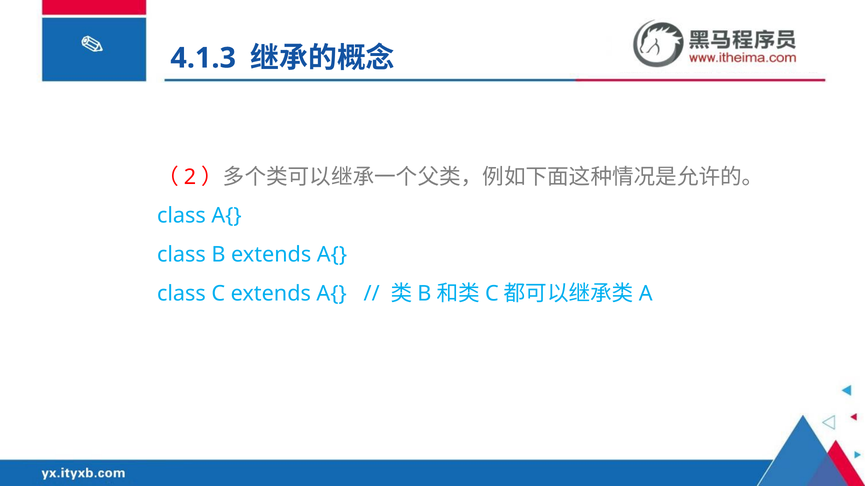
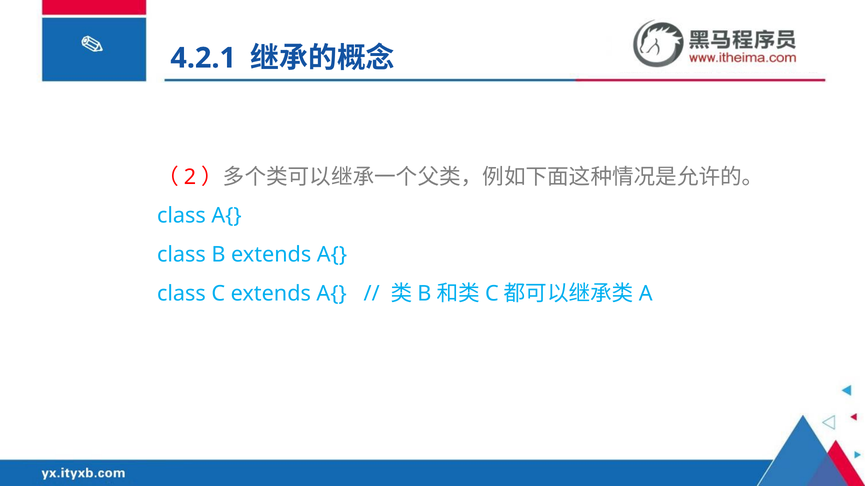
4.1.3: 4.1.3 -> 4.2.1 (203, 58)
